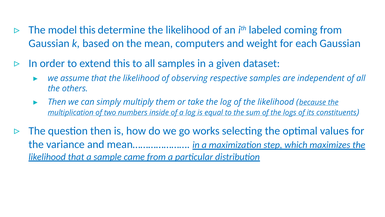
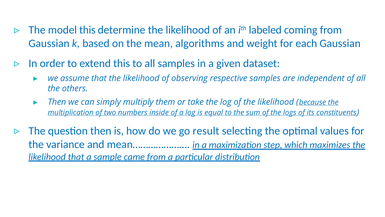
computers: computers -> algorithms (200, 43)
works: works -> result (206, 131)
